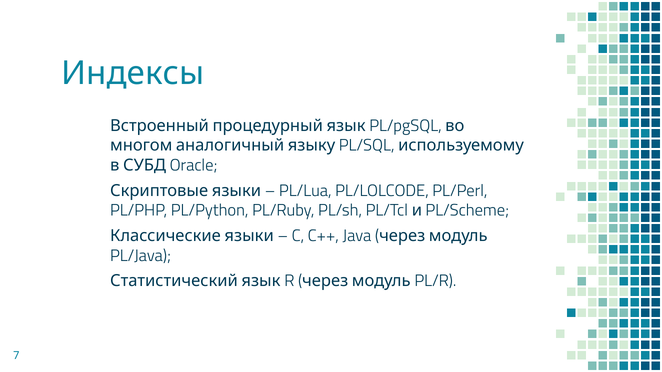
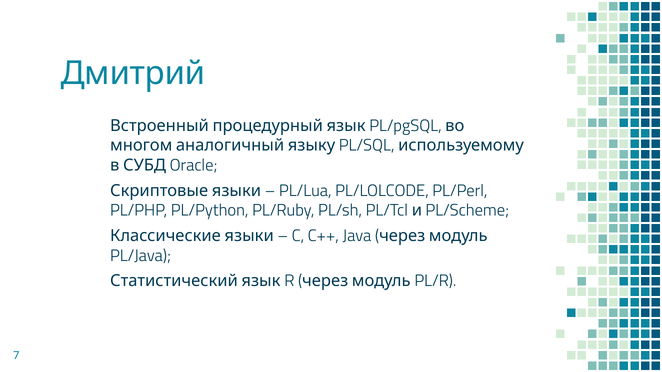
Индексы: Индексы -> Дмитрий (133, 73)
